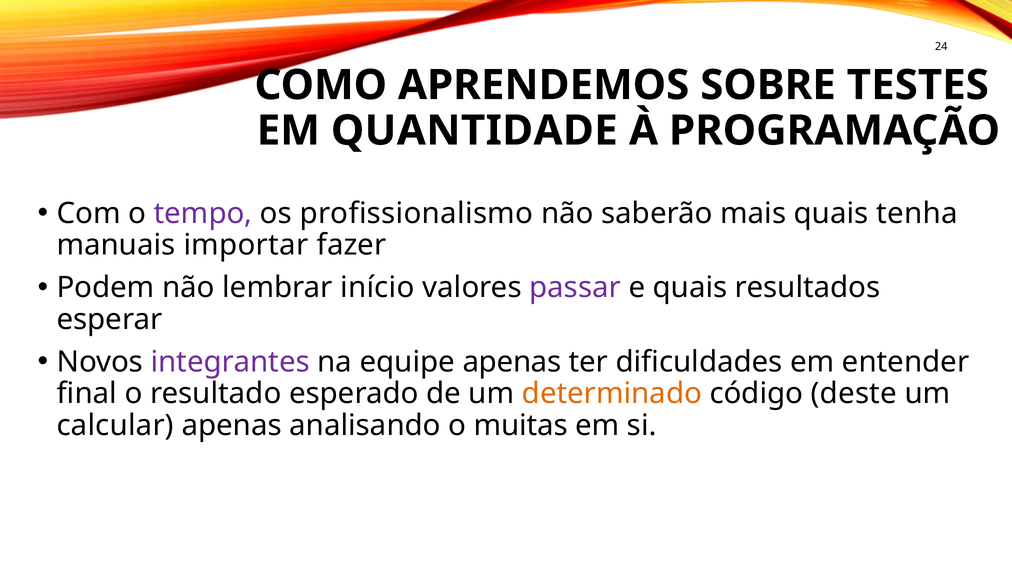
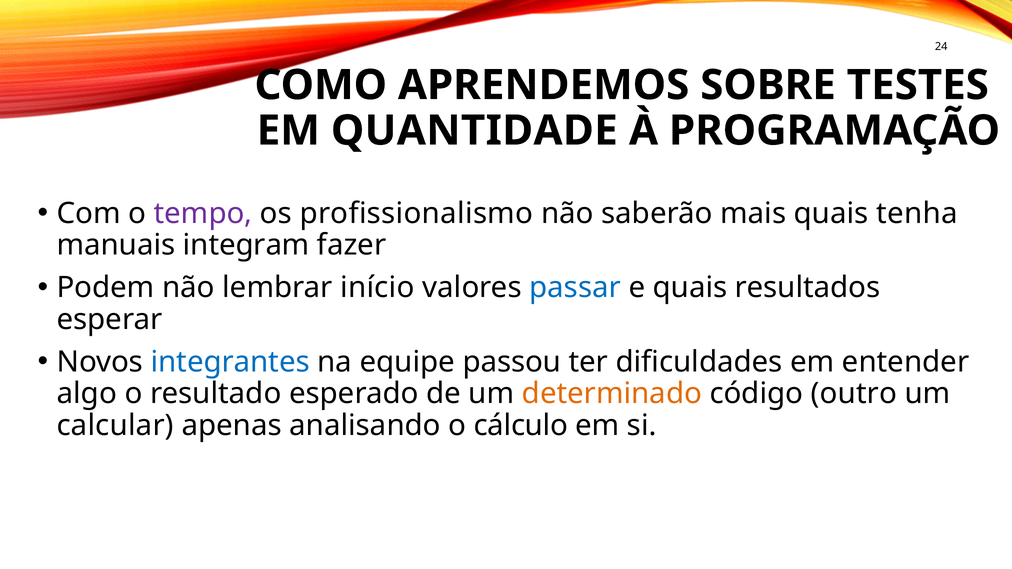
importar: importar -> integram (246, 245)
passar colour: purple -> blue (575, 288)
integrantes colour: purple -> blue (230, 362)
equipe apenas: apenas -> passou (512, 362)
final: final -> algo (87, 394)
deste: deste -> outro (854, 394)
muitas: muitas -> cálculo (521, 426)
